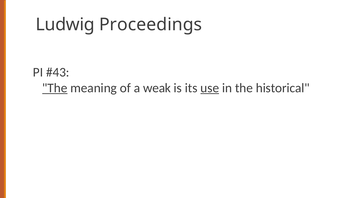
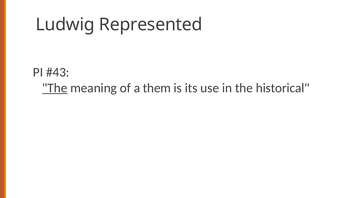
Proceedings: Proceedings -> Represented (151, 24)
weak: weak -> them (157, 88)
use underline: present -> none (210, 88)
